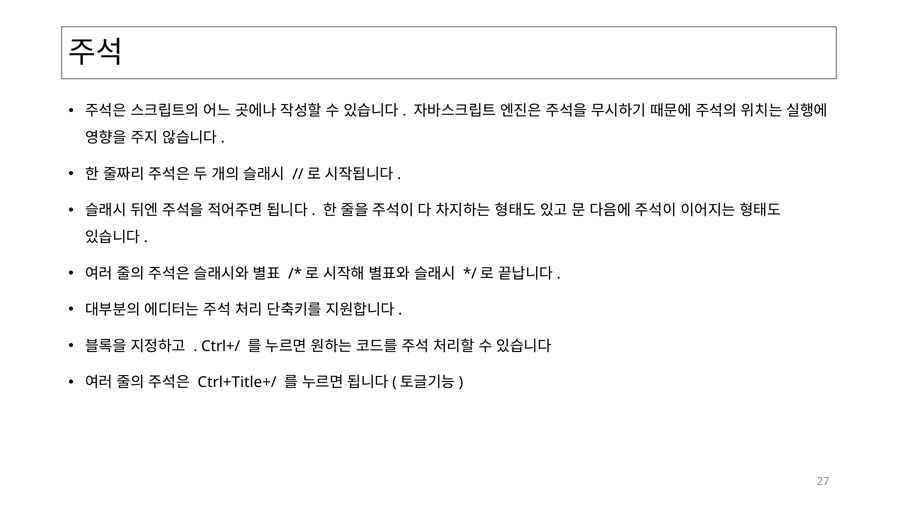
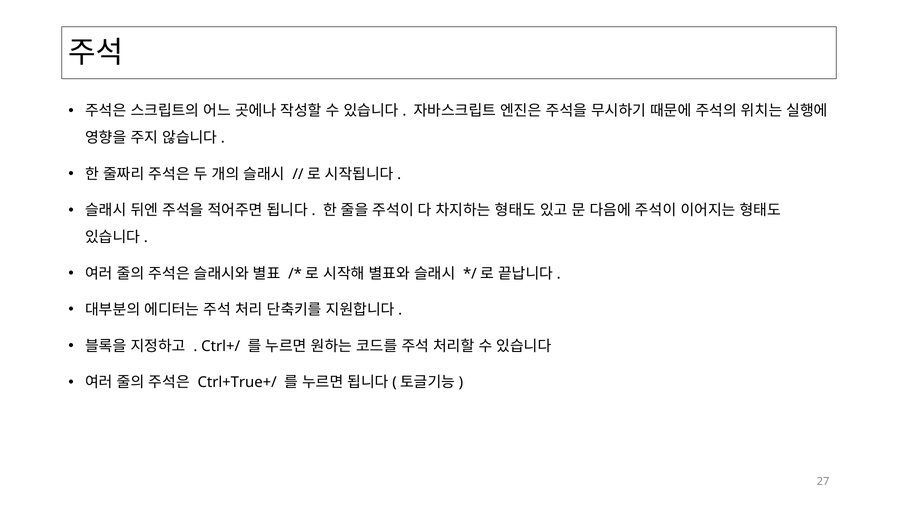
Ctrl+Title+/: Ctrl+Title+/ -> Ctrl+True+/ (237, 383)
